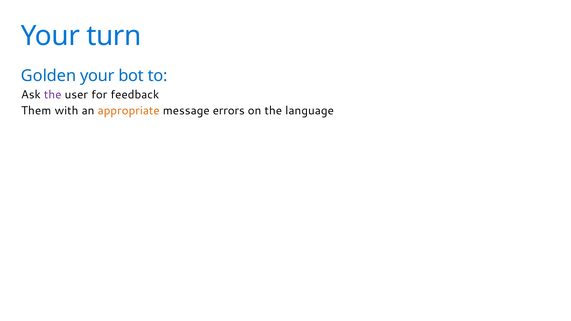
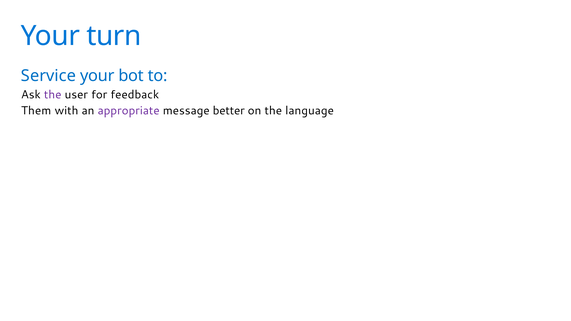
Golden: Golden -> Service (49, 76)
appropriate colour: orange -> purple (129, 111)
errors: errors -> better (229, 111)
